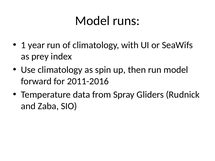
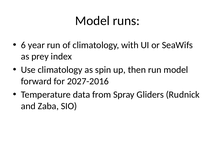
1: 1 -> 6 (23, 45)
2011-2016: 2011-2016 -> 2027-2016 (88, 81)
